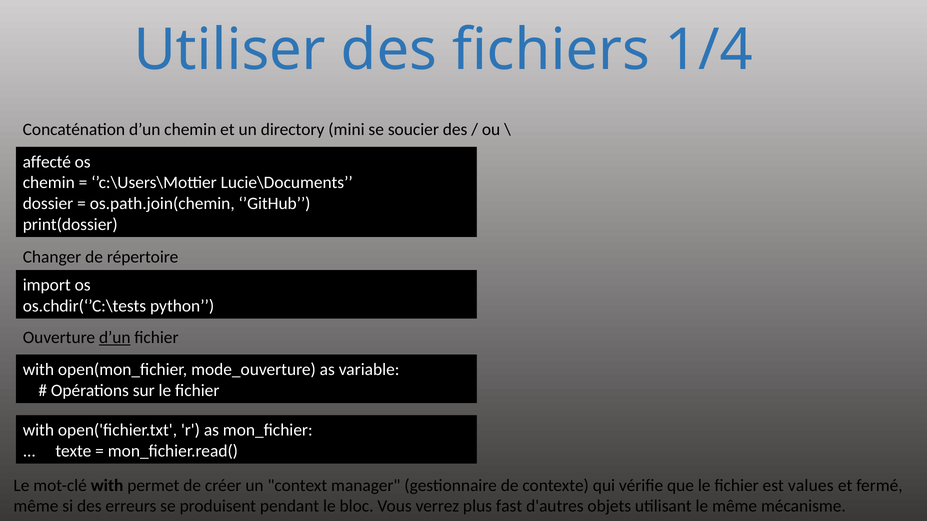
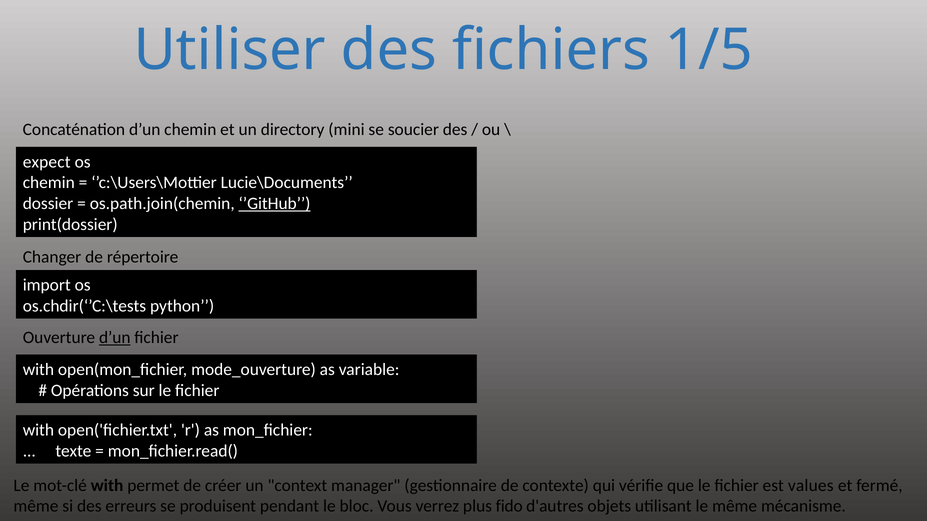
1/4: 1/4 -> 1/5 (709, 50)
affecté: affecté -> expect (47, 162)
’GitHub underline: none -> present (275, 204)
fast: fast -> fido (509, 507)
